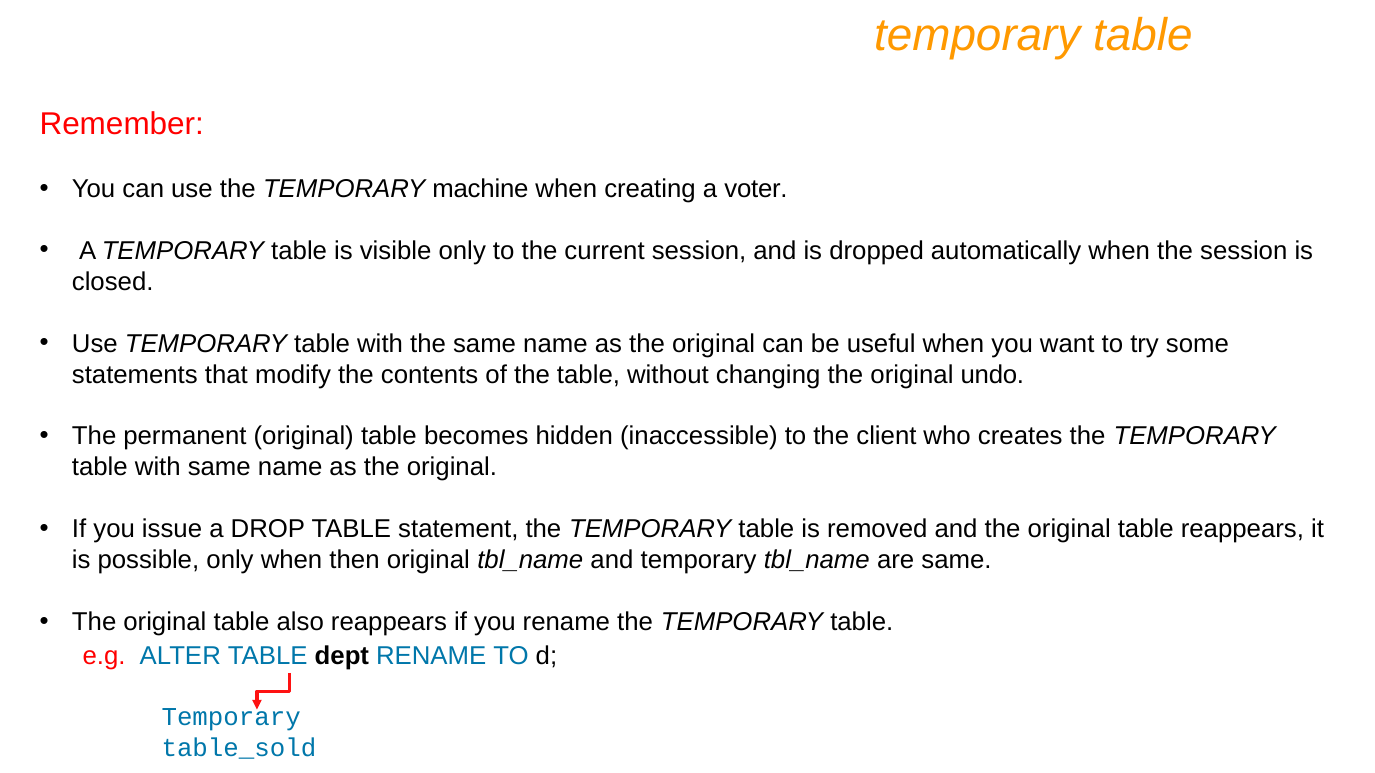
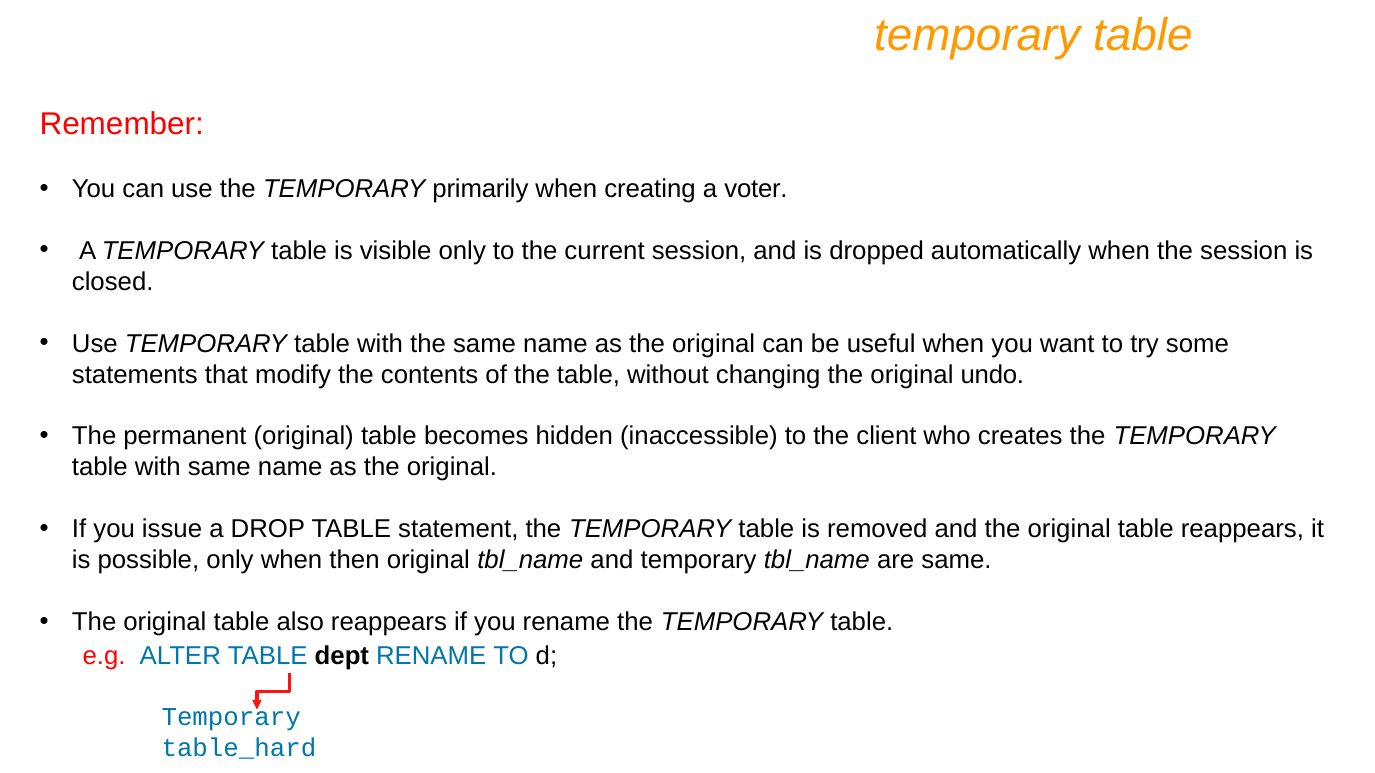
machine: machine -> primarily (480, 189)
table_sold: table_sold -> table_hard (239, 749)
